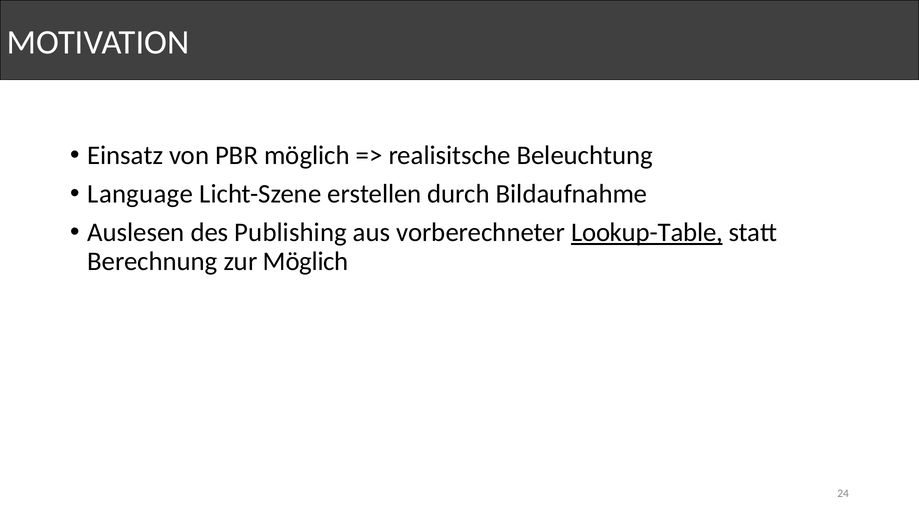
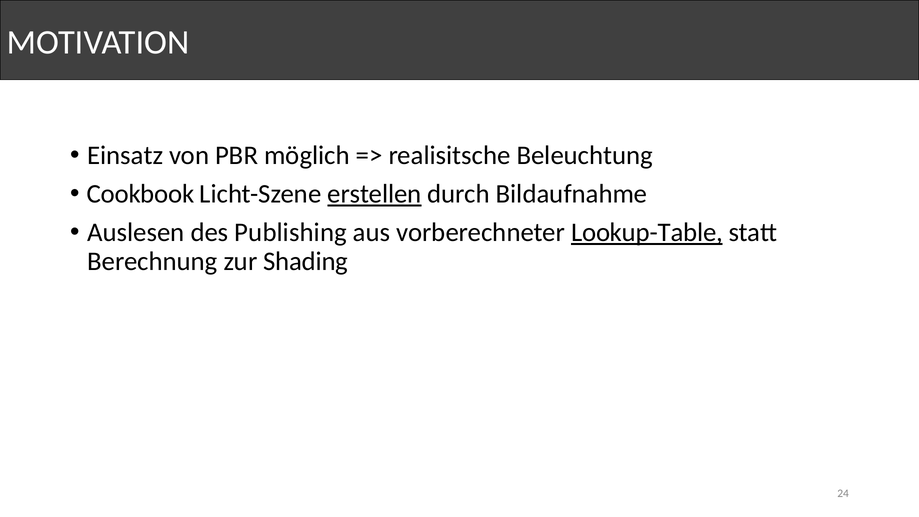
Language: Language -> Cookbook (140, 194)
erstellen underline: none -> present (374, 194)
zur Möglich: Möglich -> Shading (306, 261)
